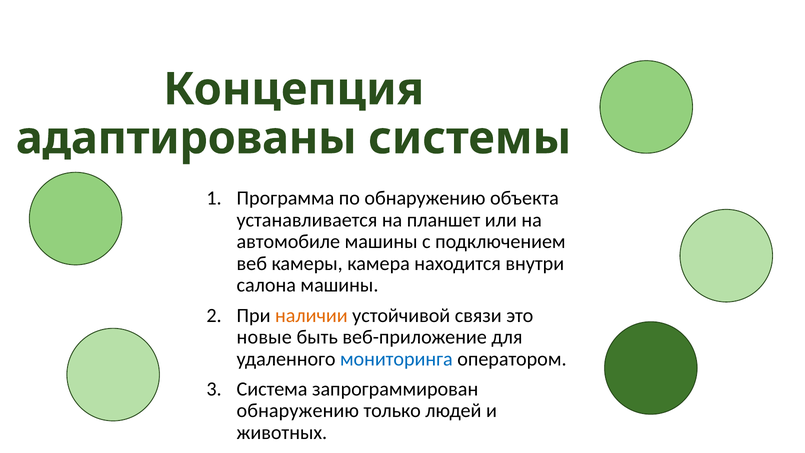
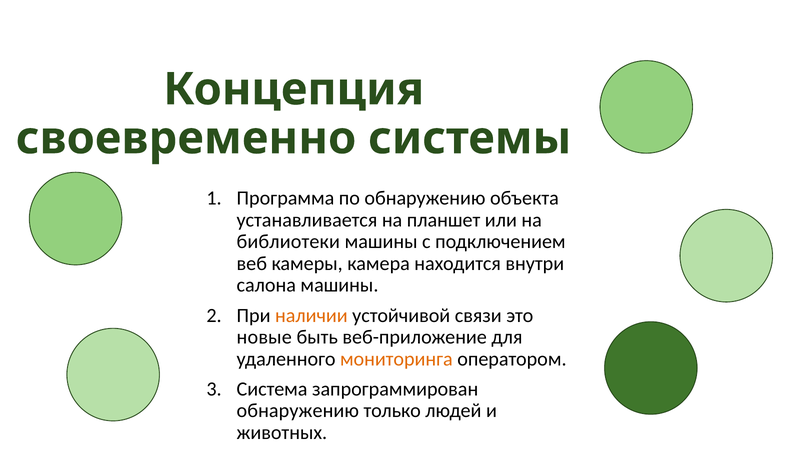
адаптированы: адаптированы -> своевременно (186, 138)
автомобиле: автомобиле -> библиотеки (288, 242)
мониторинга colour: blue -> orange (396, 359)
